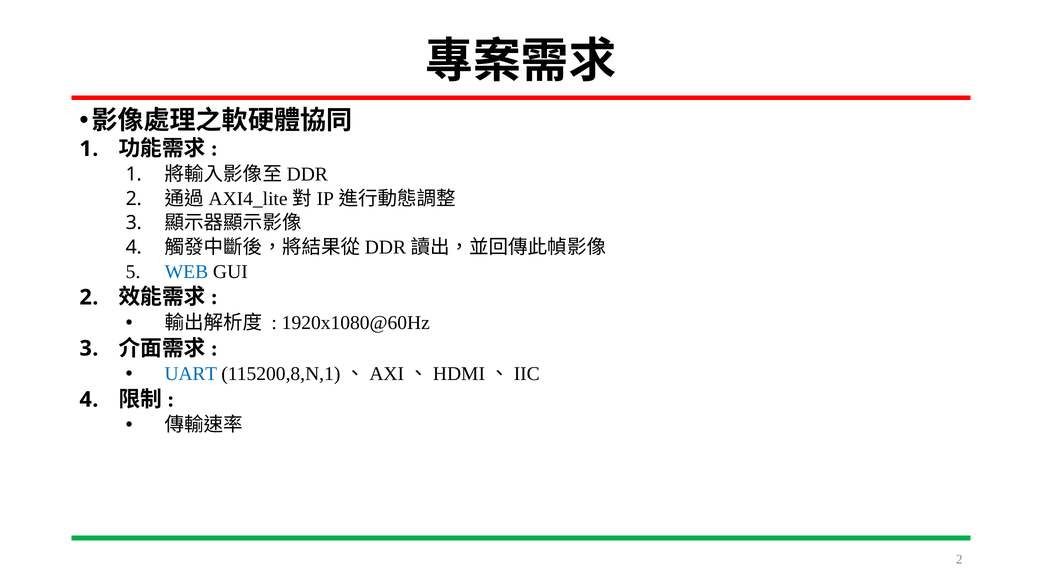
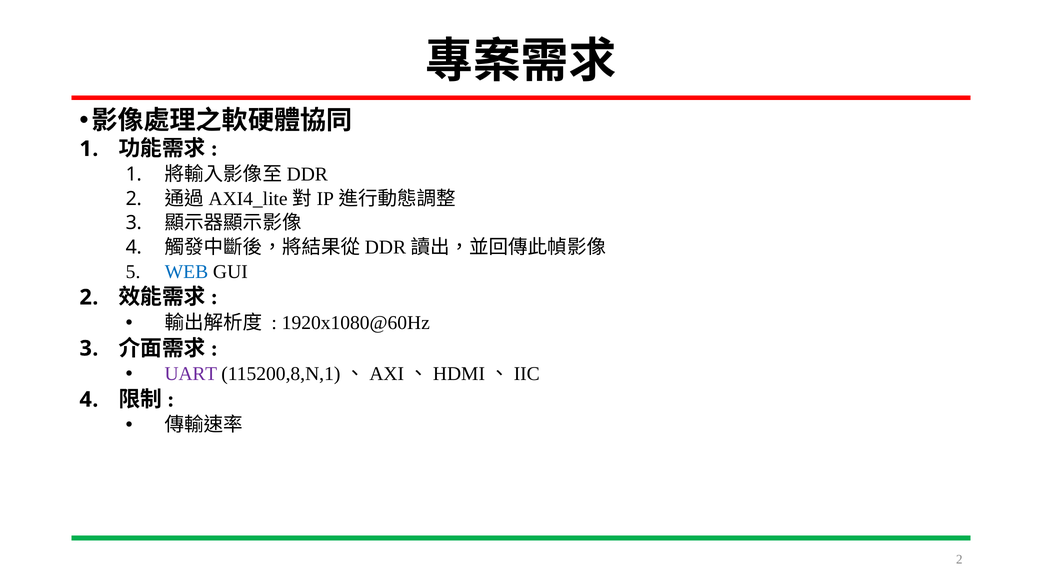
UART colour: blue -> purple (191, 374)
